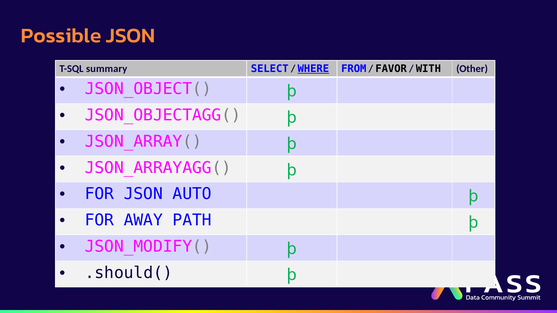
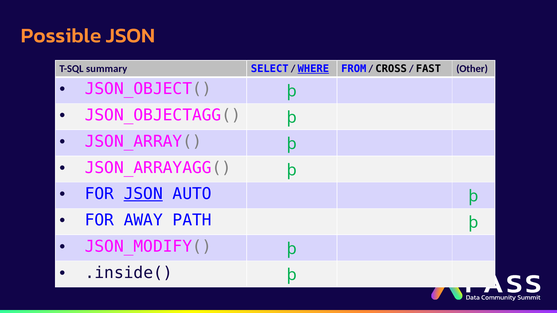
FAVOR: FAVOR -> CROSS (391, 69)
WITH: WITH -> FAST (428, 69)
JSON underline: none -> present (143, 194)
.should(: .should( -> .inside( (129, 273)
